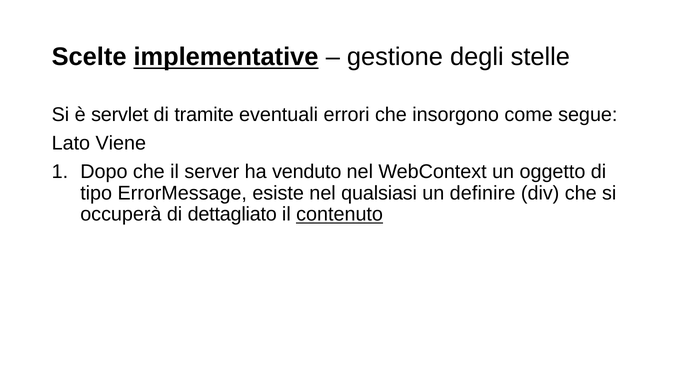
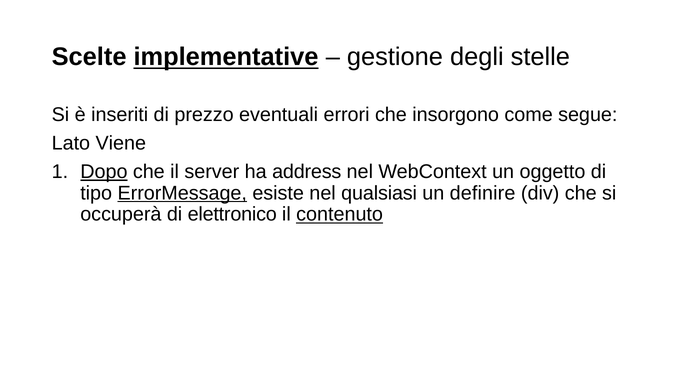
servlet: servlet -> inseriti (120, 115)
tramite: tramite -> prezzo (204, 115)
Dopo underline: none -> present (104, 171)
venduto: venduto -> address (307, 171)
ErrorMessage underline: none -> present (182, 193)
dettagliato: dettagliato -> elettronico (232, 214)
